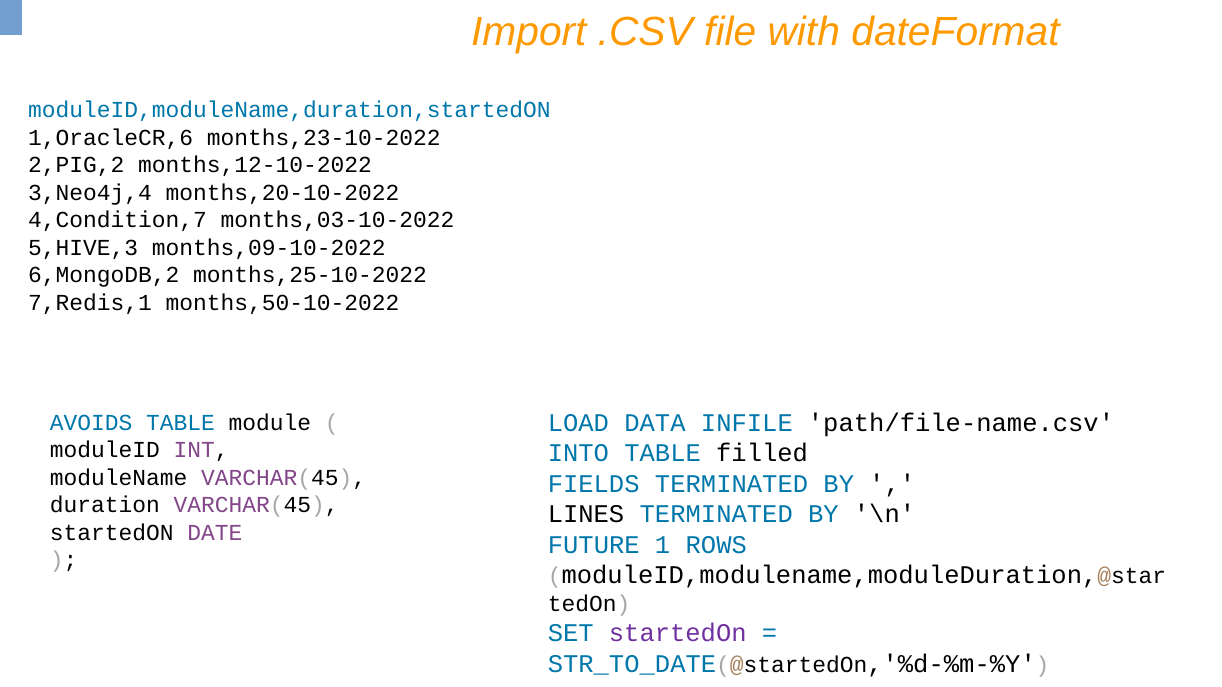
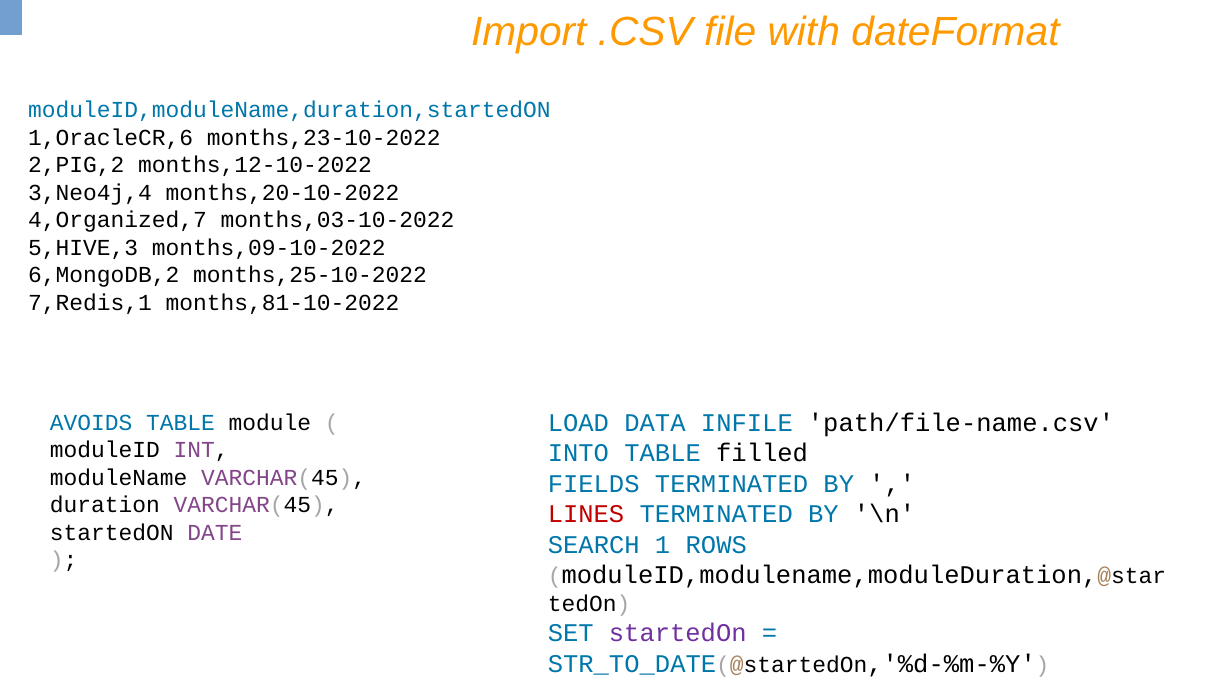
4,Condition,7: 4,Condition,7 -> 4,Organized,7 (118, 220)
months,50-10-2022: months,50-10-2022 -> months,81-10-2022 (283, 303)
LINES colour: black -> red (586, 515)
FUTURE: FUTURE -> SEARCH (594, 545)
